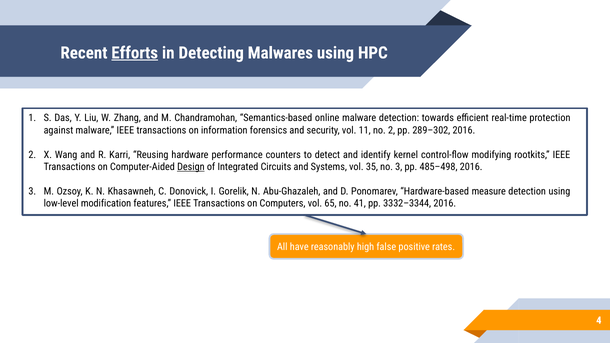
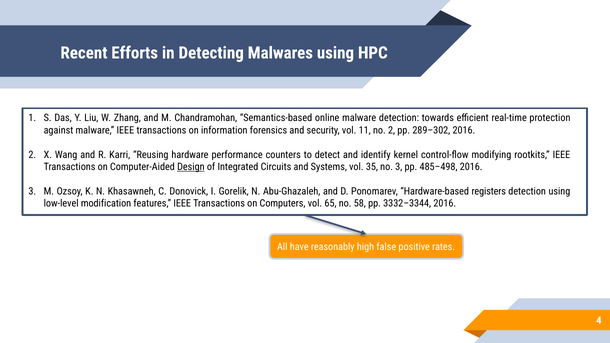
Efforts underline: present -> none (135, 53)
measure: measure -> registers (489, 191)
41: 41 -> 58 (360, 204)
